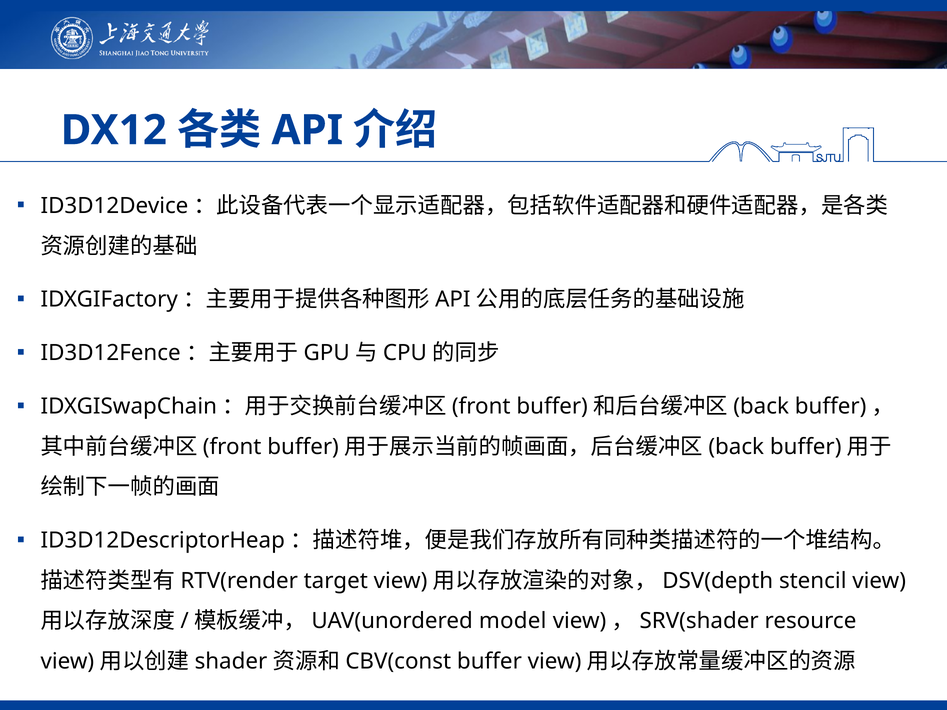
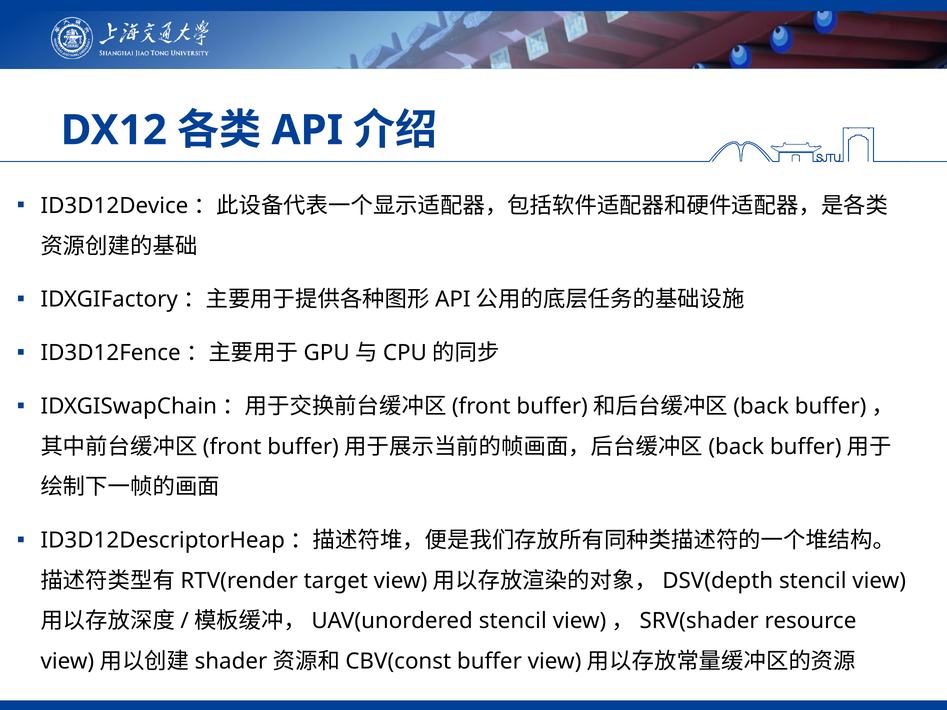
model: model -> stencil (513, 621)
